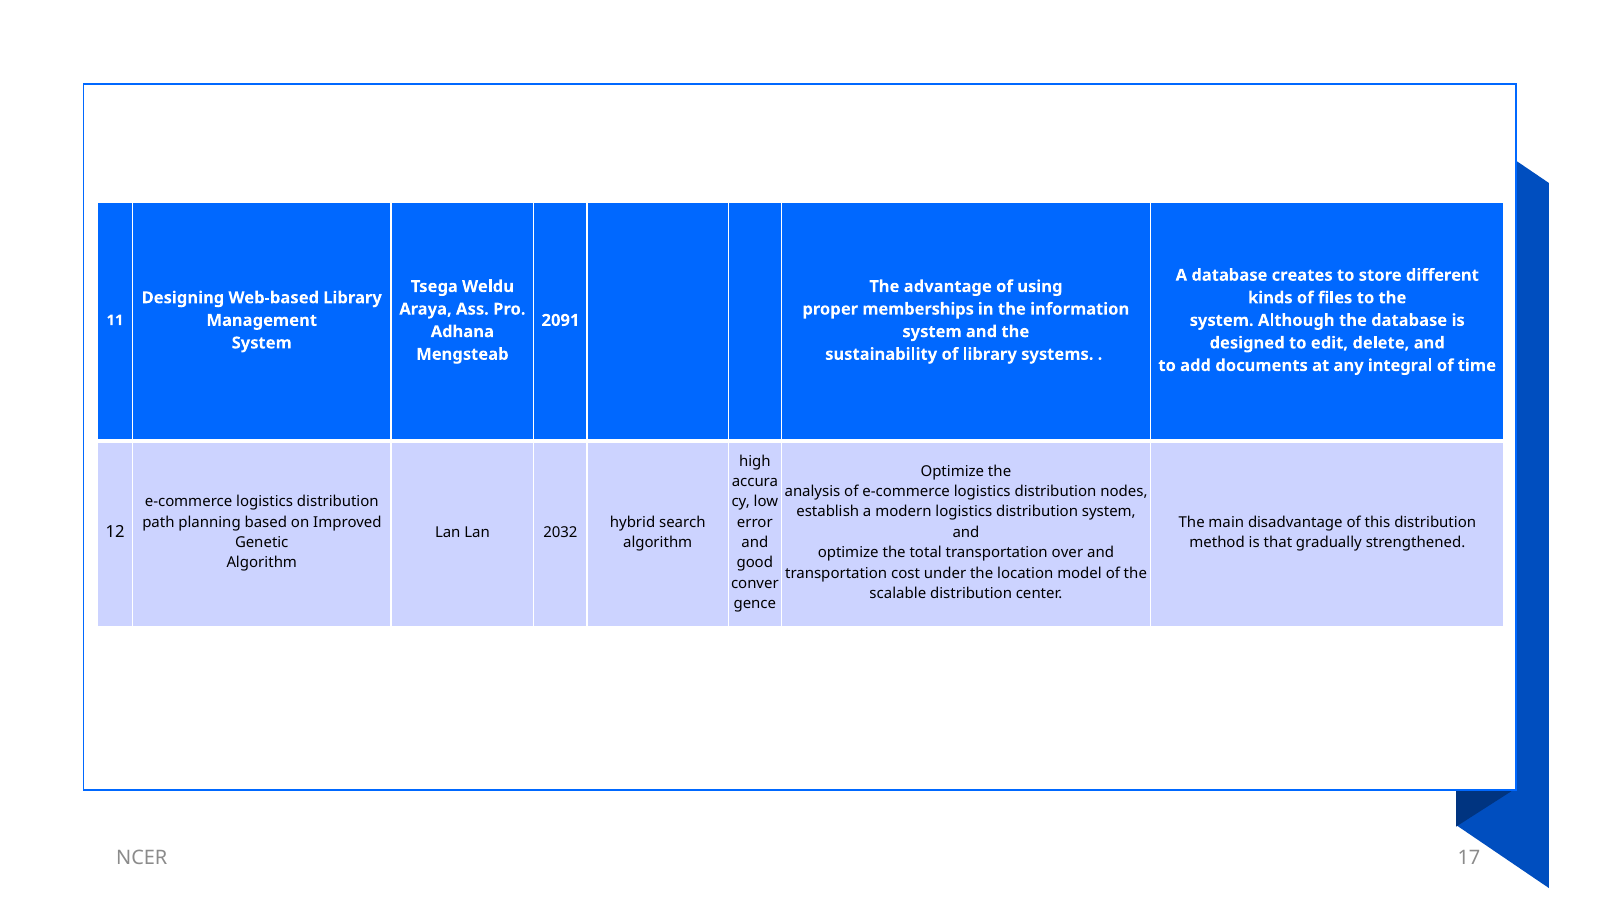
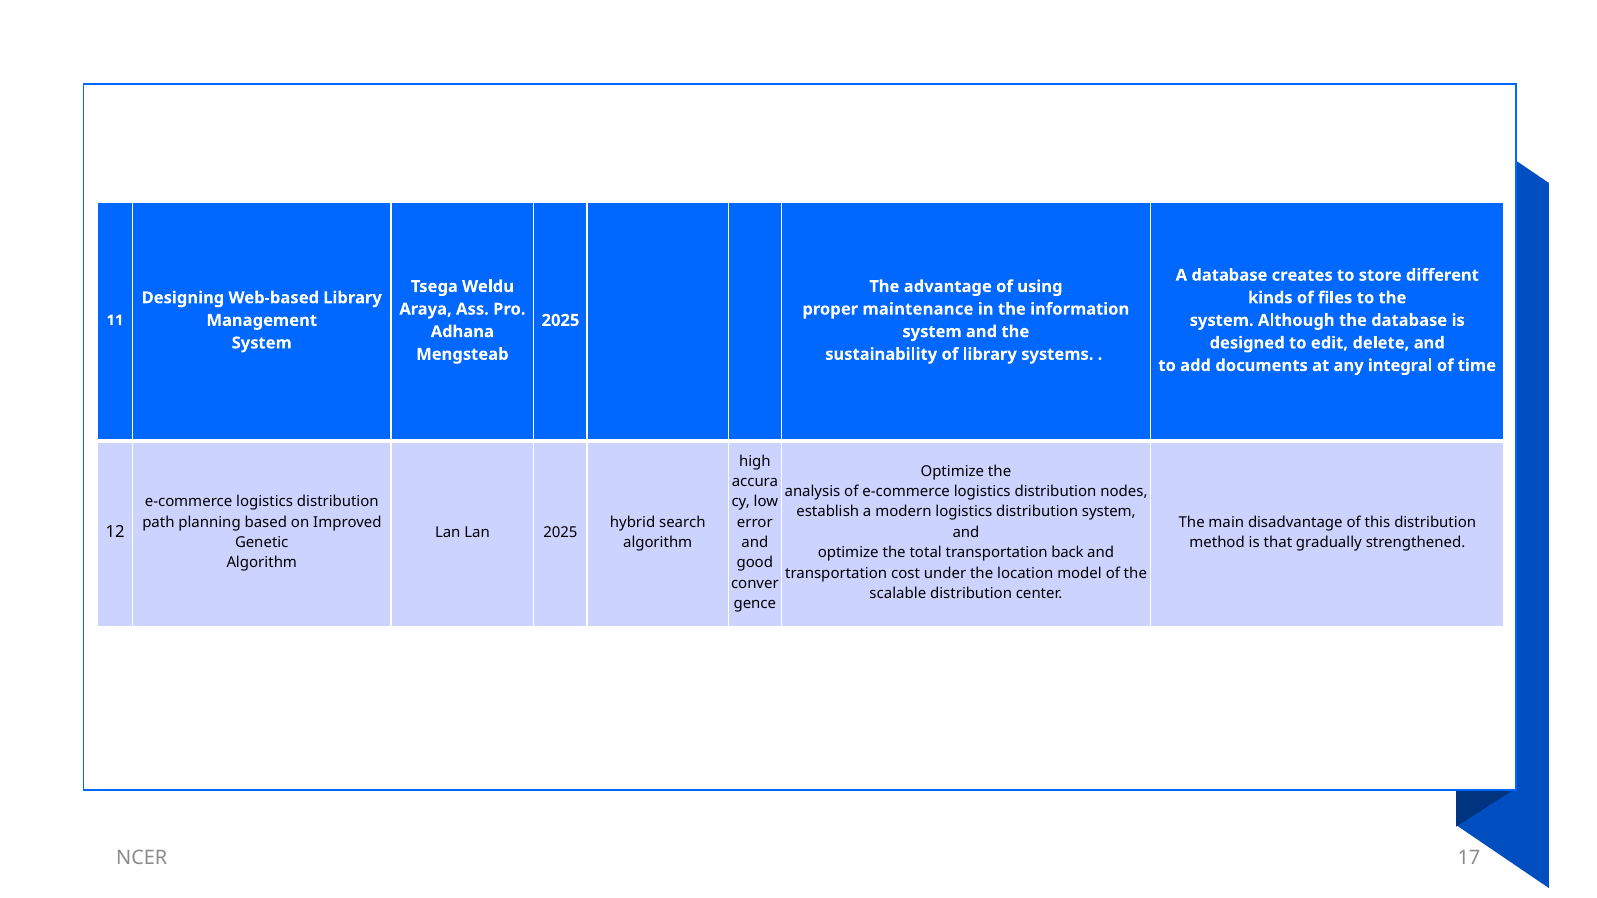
memberships: memberships -> maintenance (918, 309)
2091: 2091 -> 2025 (560, 320)
Lan 2032: 2032 -> 2025 (560, 533)
over: over -> back (1068, 553)
